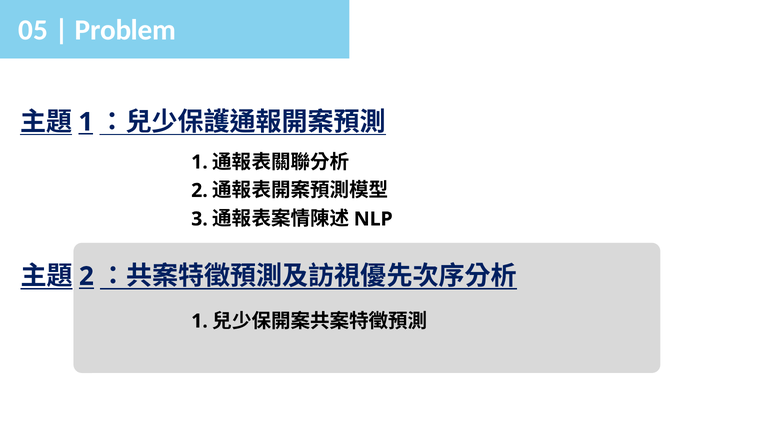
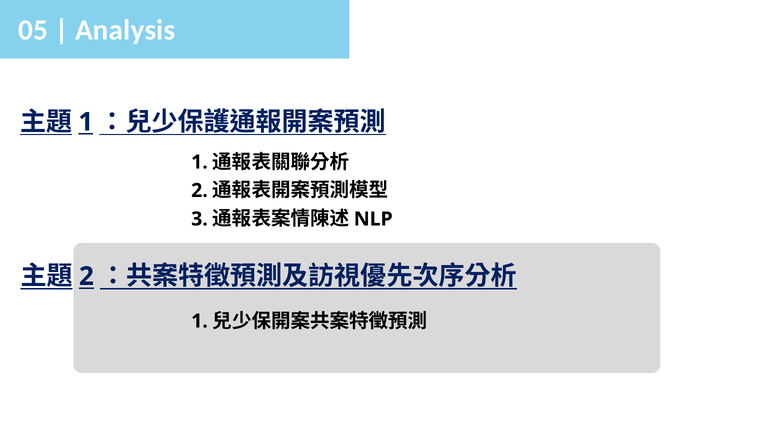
Problem: Problem -> Analysis (125, 30)
